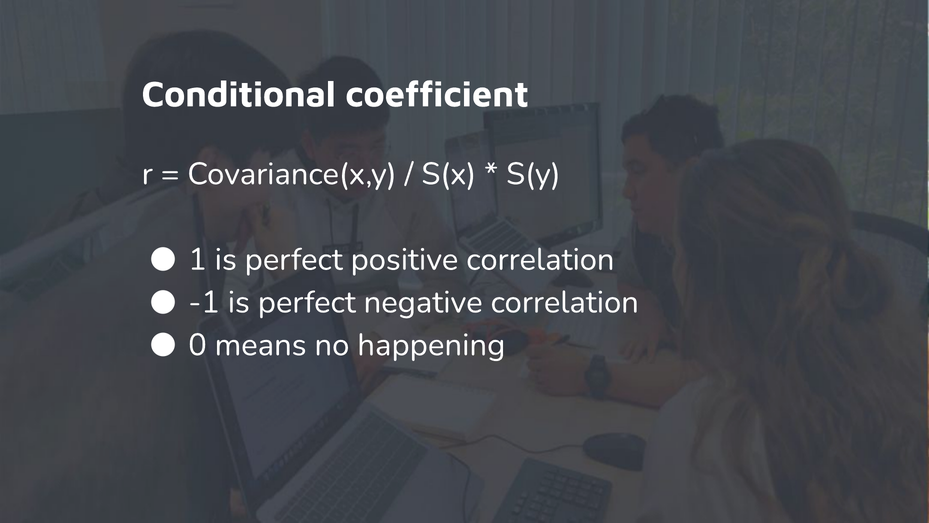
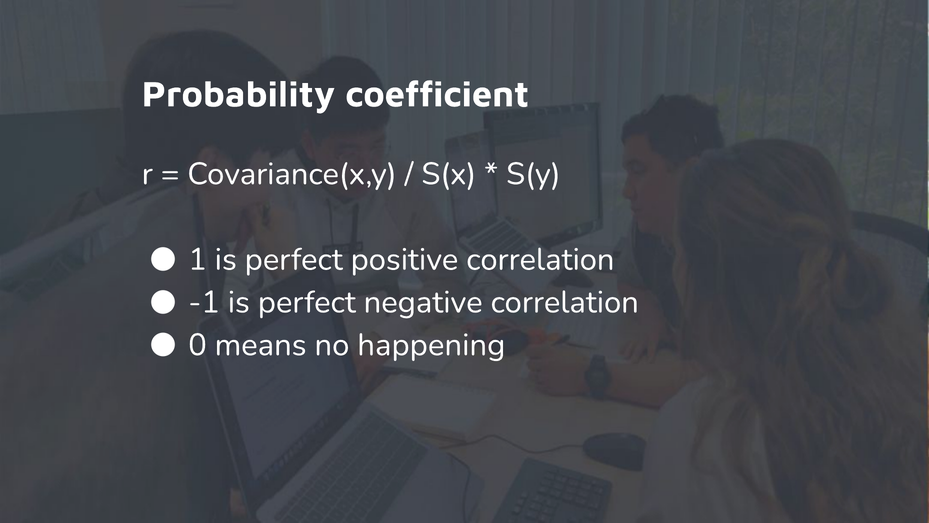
Conditional: Conditional -> Probability (239, 94)
